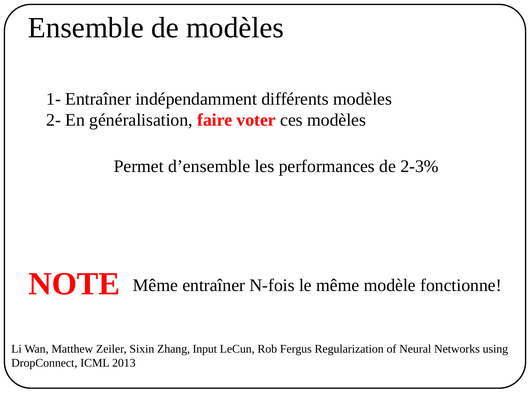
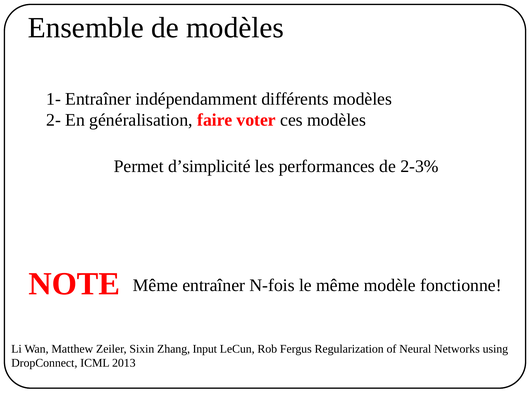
d’ensemble: d’ensemble -> d’simplicité (209, 166)
